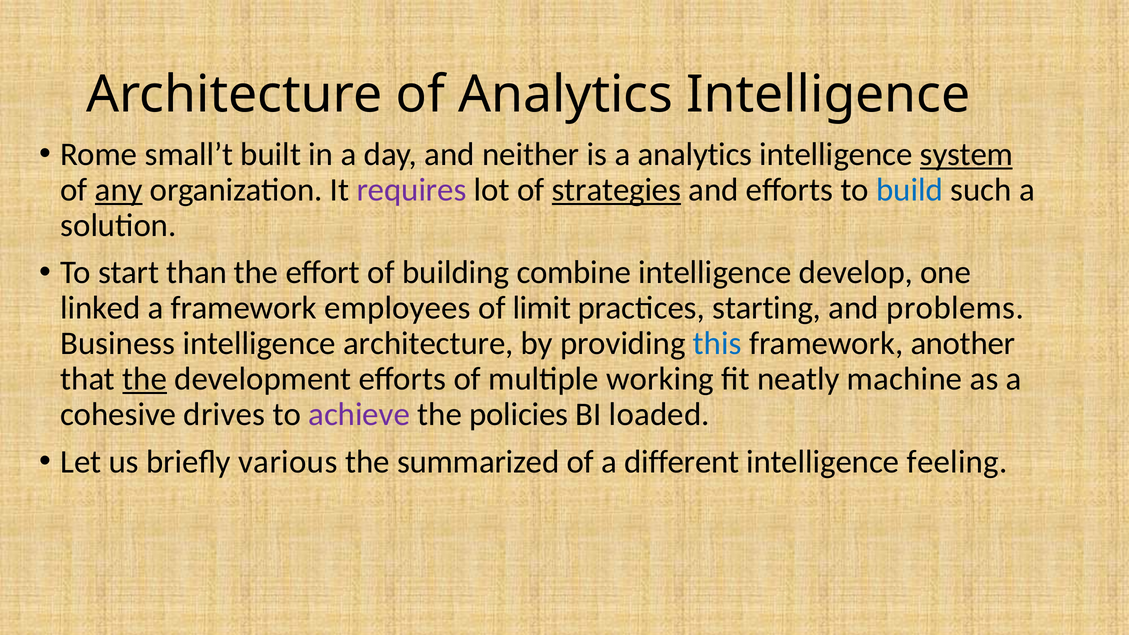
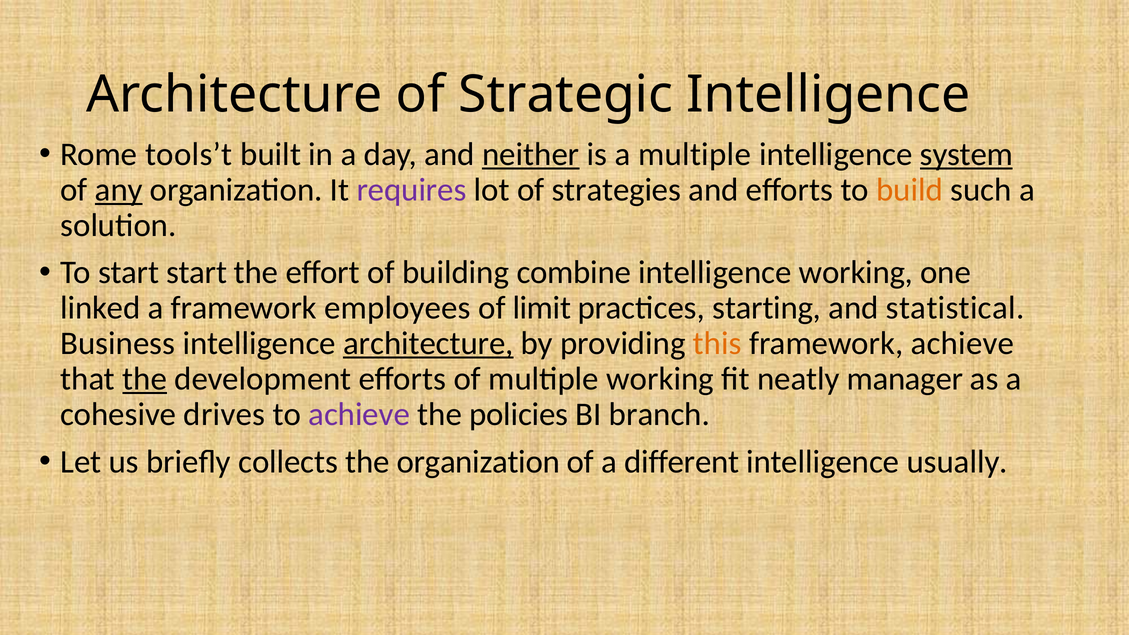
of Analytics: Analytics -> Strategic (566, 95)
small’t: small’t -> tools’t (189, 154)
neither underline: none -> present (531, 154)
a analytics: analytics -> multiple (695, 154)
strategies underline: present -> none (616, 190)
build colour: blue -> orange (910, 190)
start than: than -> start (197, 273)
intelligence develop: develop -> working (856, 273)
problems: problems -> statistical (955, 308)
architecture underline: none -> present (428, 344)
this colour: blue -> orange (717, 344)
framework another: another -> achieve (962, 344)
machine: machine -> manager (905, 379)
loaded: loaded -> branch (659, 415)
various: various -> collects (288, 462)
the summarized: summarized -> organization (478, 462)
feeling: feeling -> usually (957, 462)
